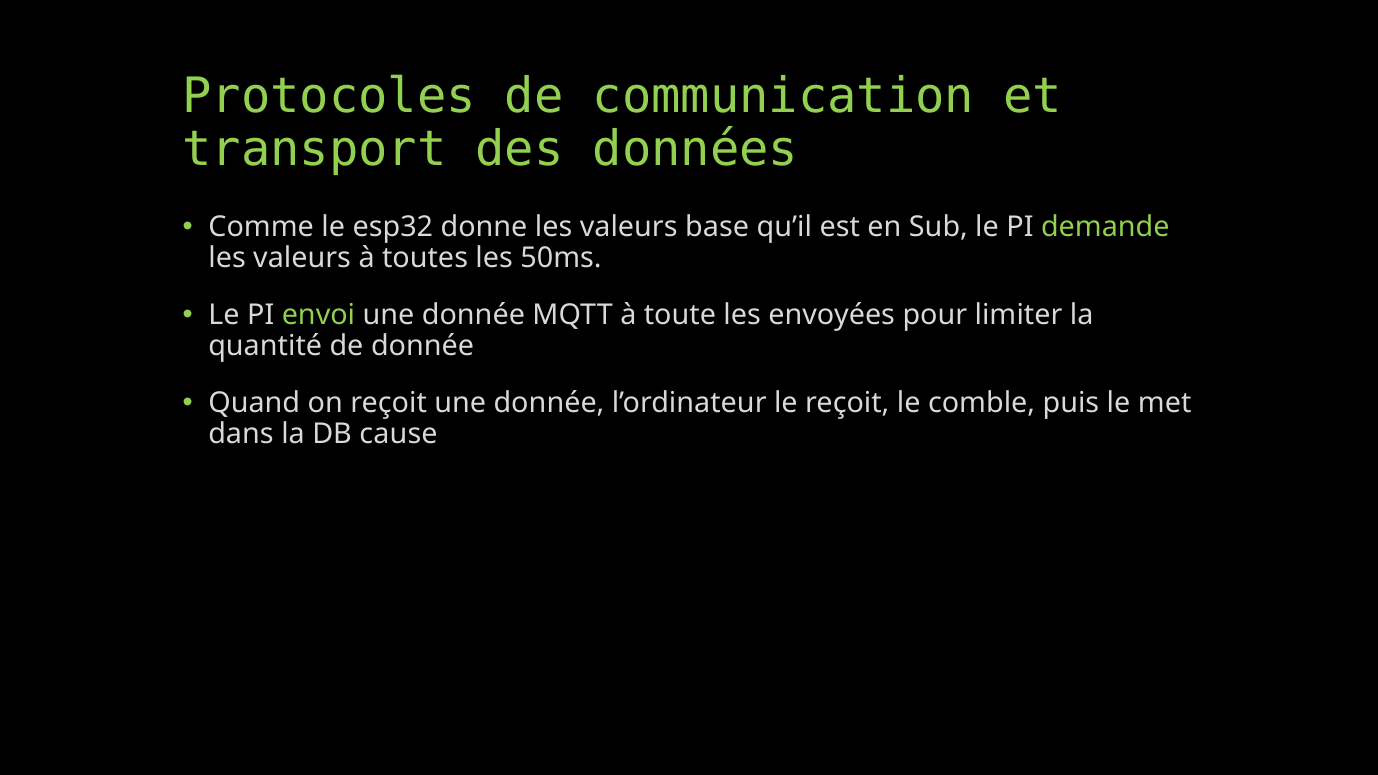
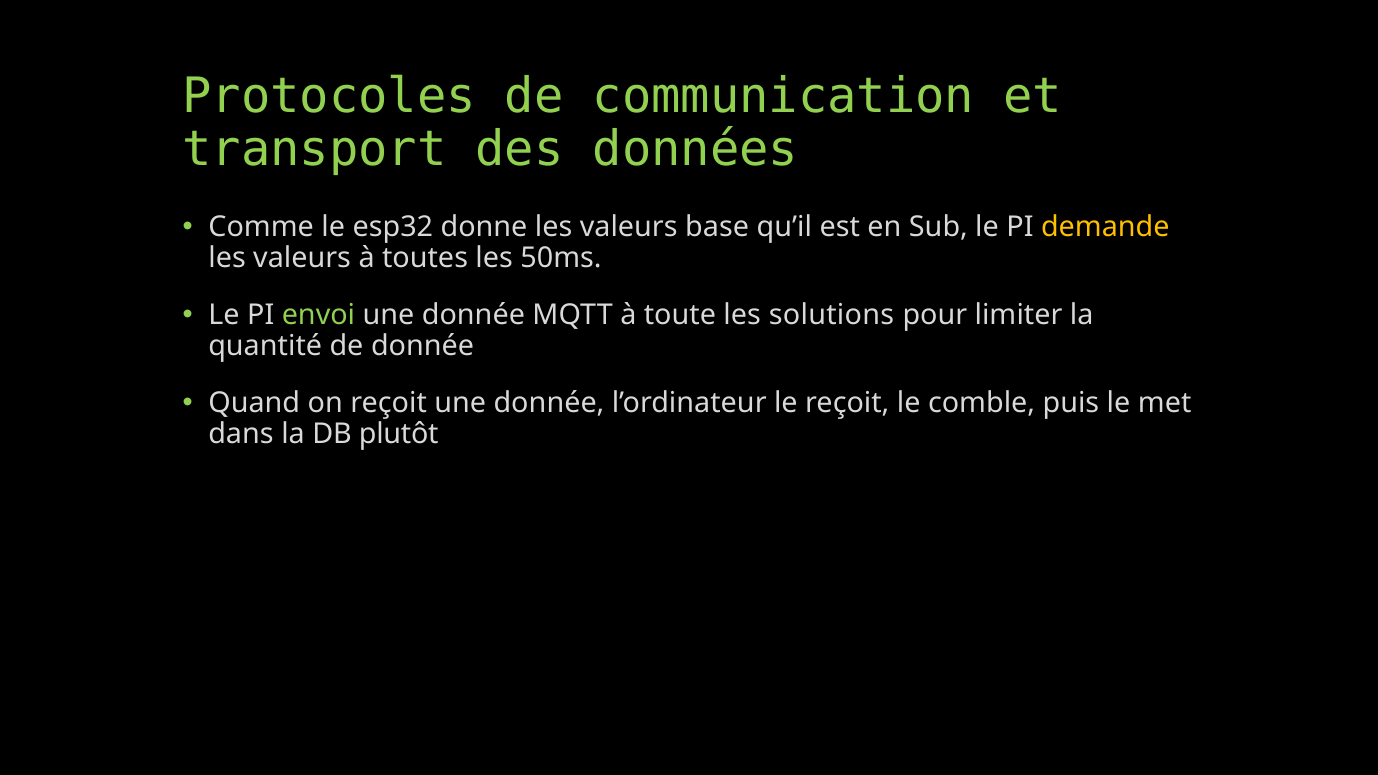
demande colour: light green -> yellow (1105, 227)
envoyées: envoyées -> solutions (832, 315)
cause: cause -> plutôt (399, 434)
